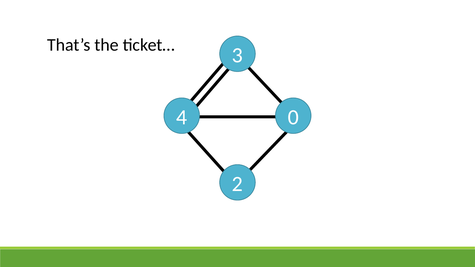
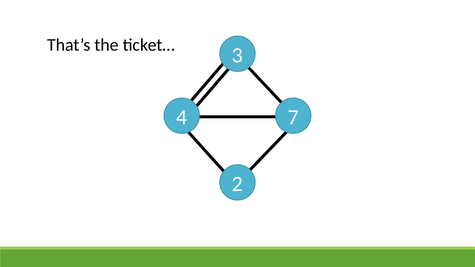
0: 0 -> 7 (293, 117)
